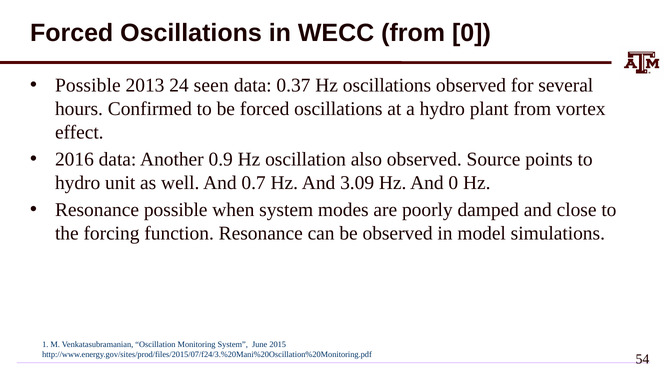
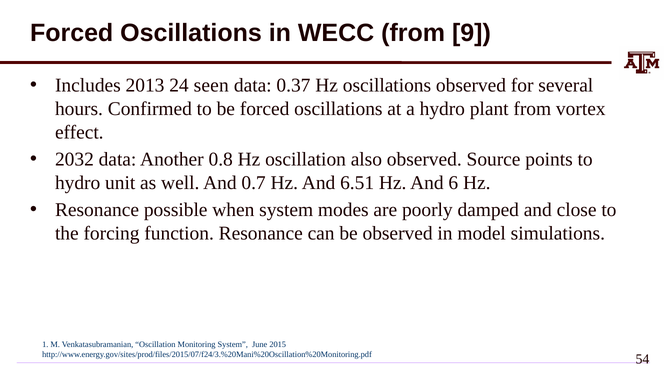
from 0: 0 -> 9 (471, 33)
Possible: Possible -> Includes (88, 86)
2016: 2016 -> 2032 (74, 160)
0.9: 0.9 -> 0.8 (221, 160)
3.09: 3.09 -> 6.51 (357, 183)
And 0: 0 -> 6 (453, 183)
